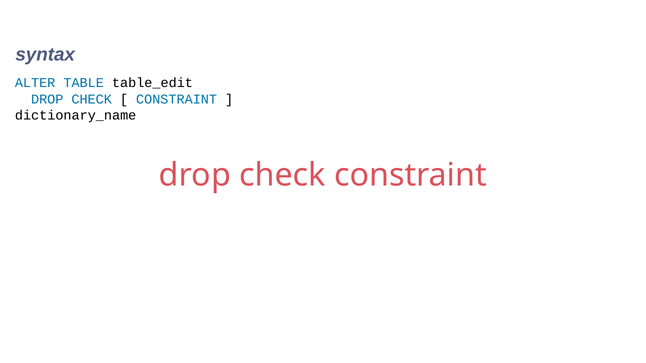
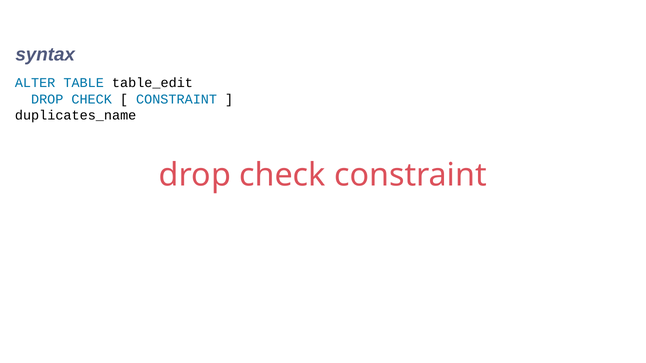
dictionary_name: dictionary_name -> duplicates_name (76, 115)
